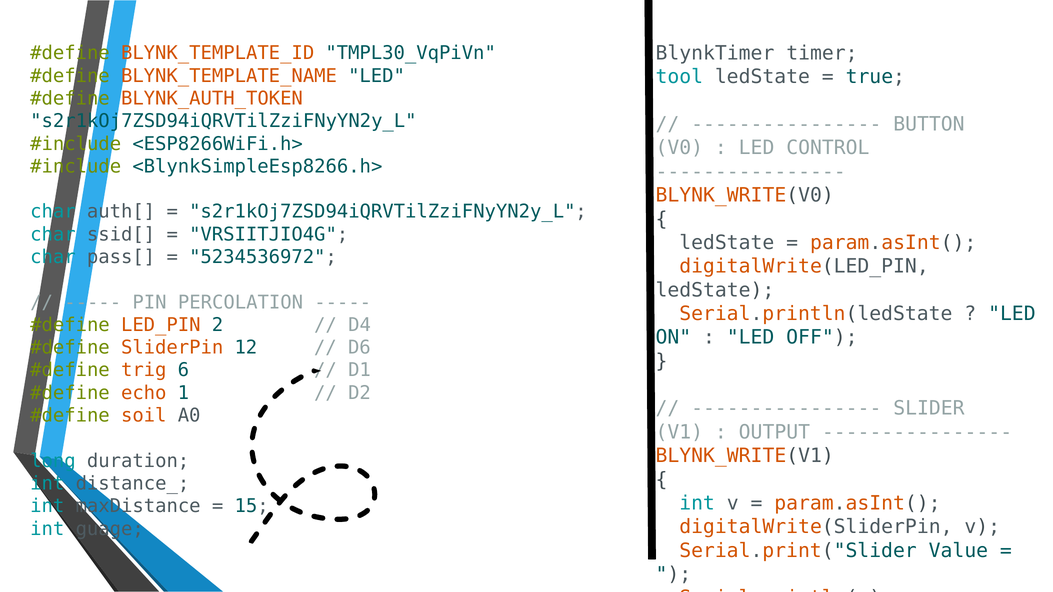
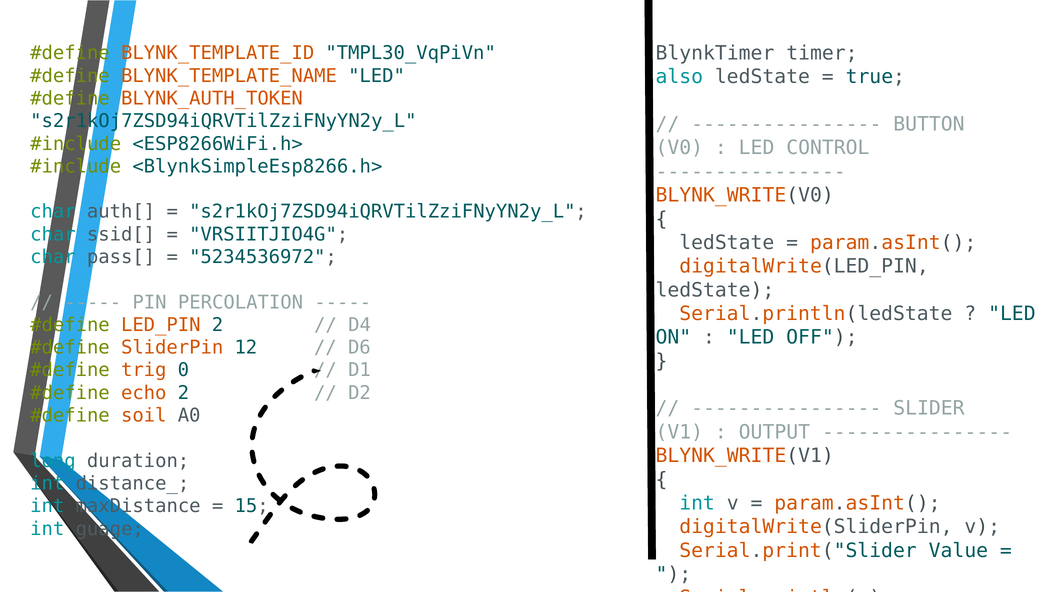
tool: tool -> also (679, 77)
6: 6 -> 0 (183, 370)
echo 1: 1 -> 2 (183, 393)
